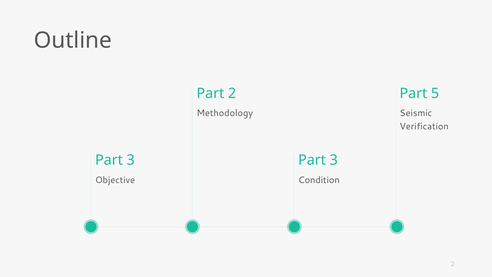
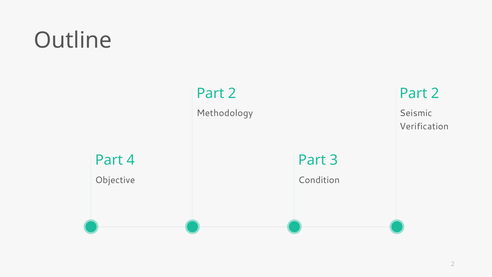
5: 5 -> 2 (435, 93)
3: 3 -> 4 (131, 160)
